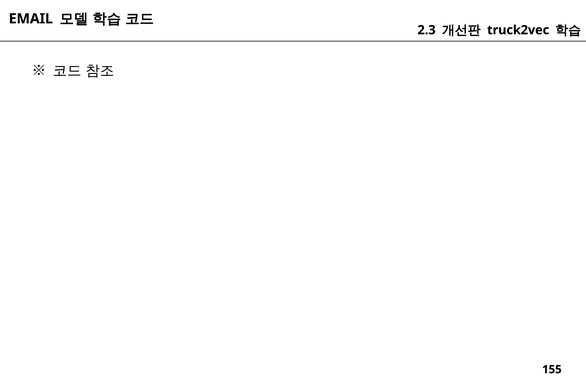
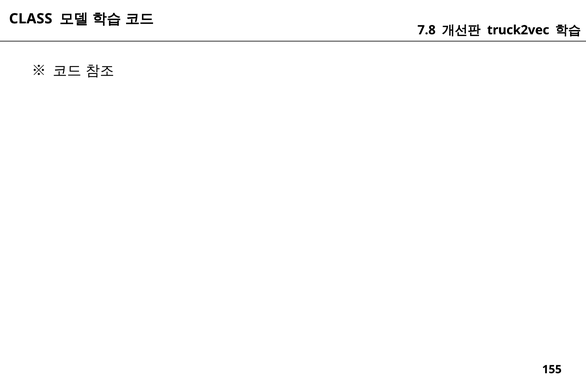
EMAIL: EMAIL -> CLASS (31, 19)
2.3: 2.3 -> 7.8 (427, 30)
